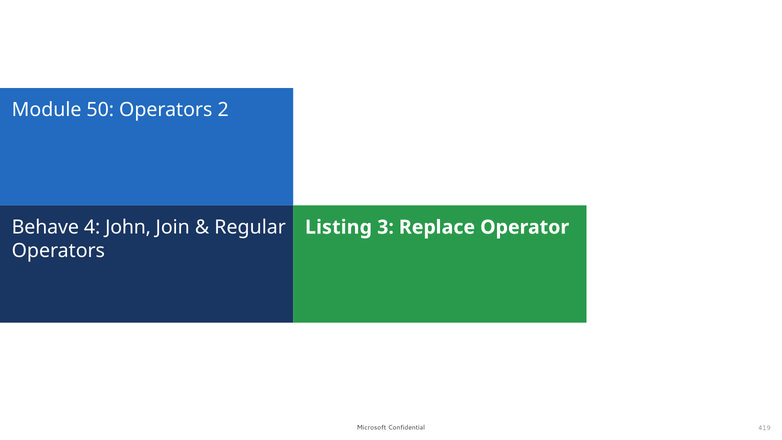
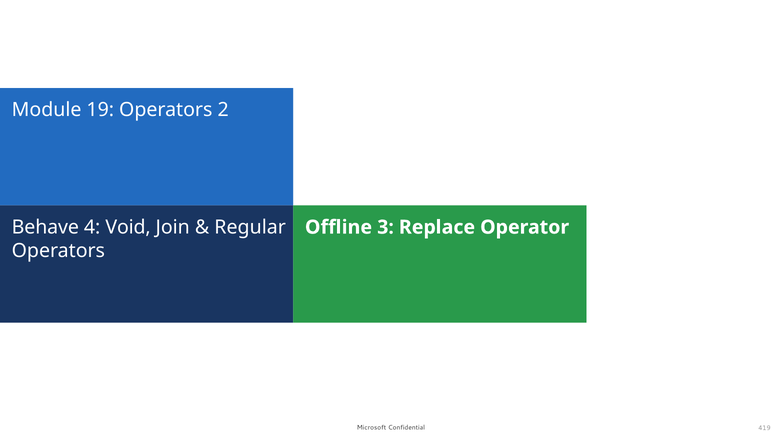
50: 50 -> 19 (100, 110)
John: John -> Void (128, 227)
Listing: Listing -> Offline (339, 227)
